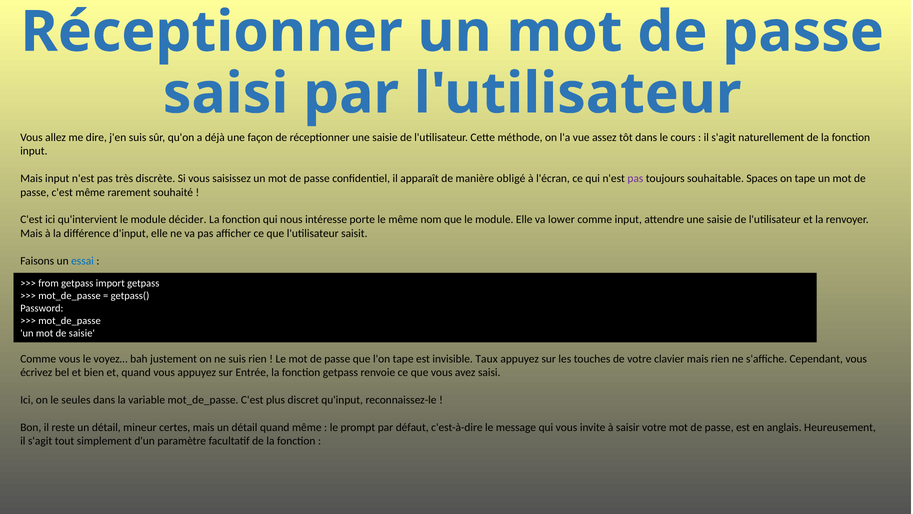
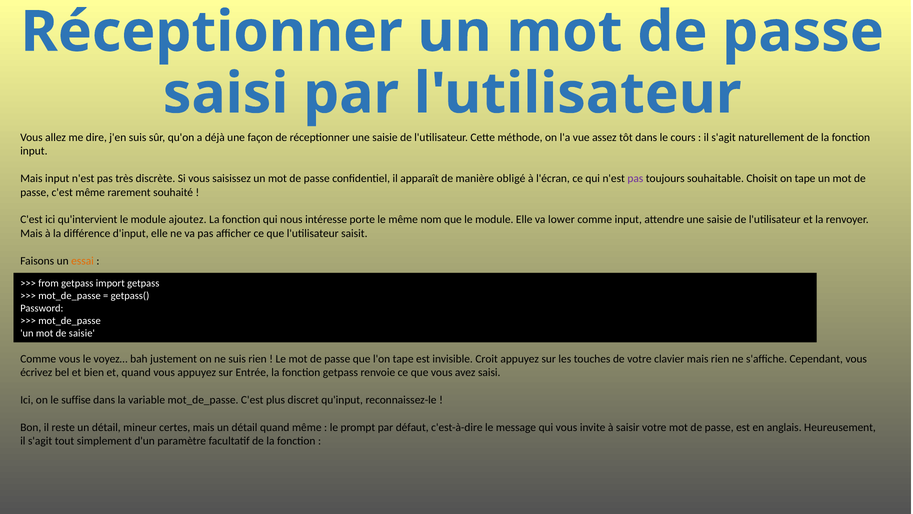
Spaces: Spaces -> Choisit (762, 178)
décider: décider -> ajoutez (188, 219)
essai colour: blue -> orange (83, 261)
Taux: Taux -> Croit (487, 358)
seules: seules -> suffise (76, 400)
